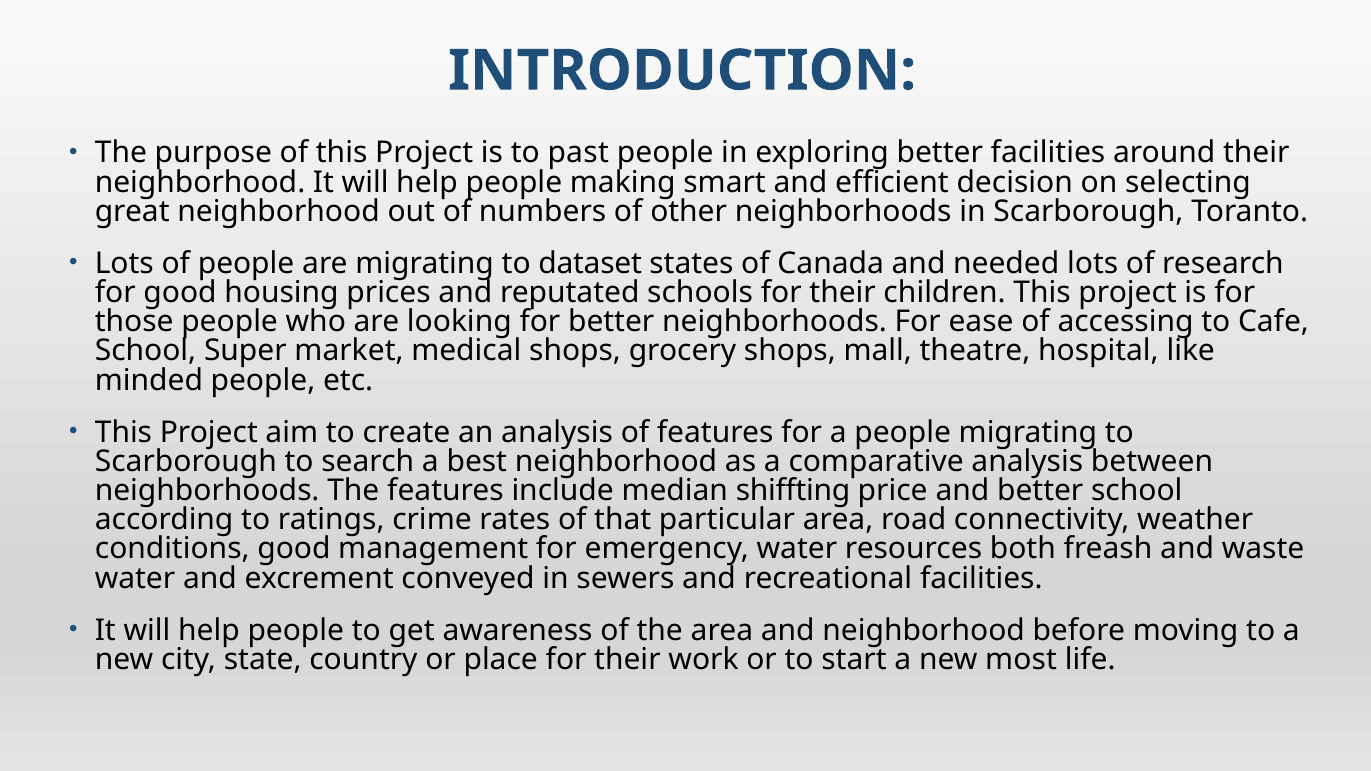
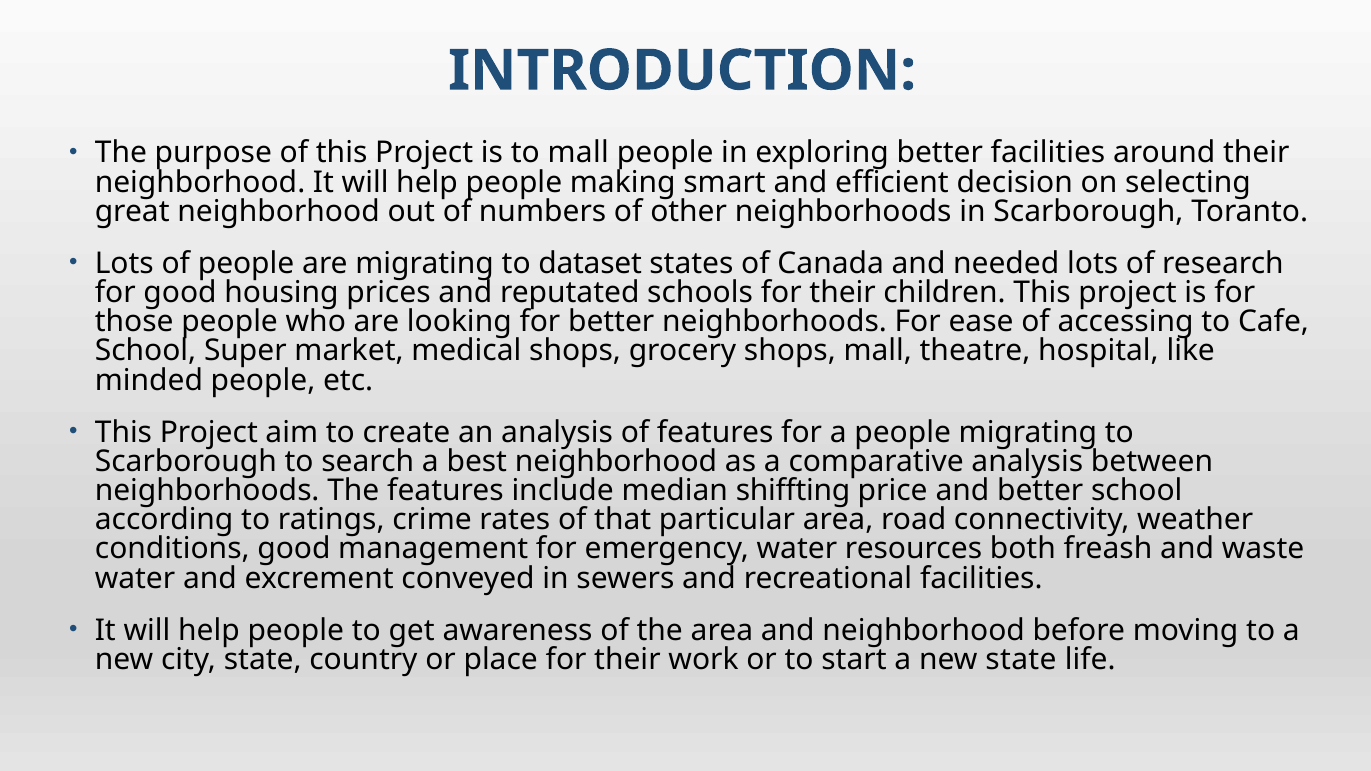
to past: past -> mall (578, 153)
new most: most -> state (1021, 660)
